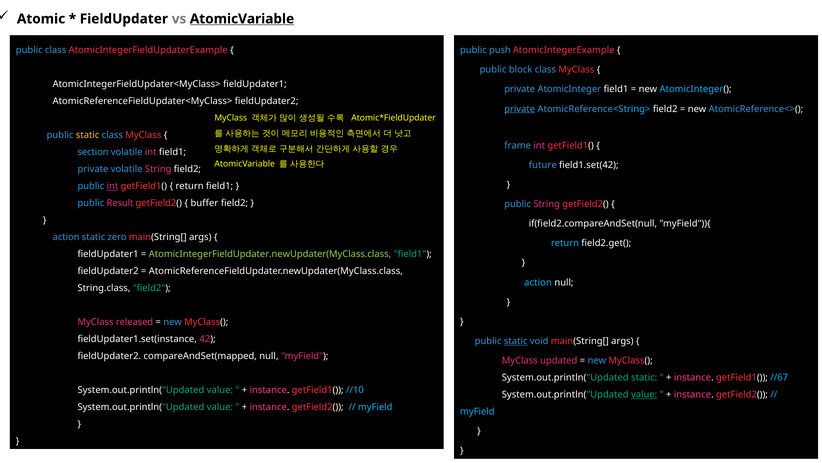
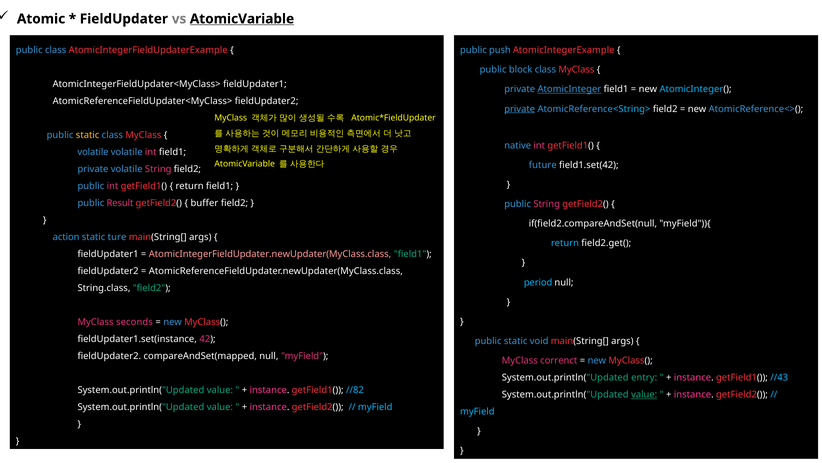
AtomicInteger underline: none -> present (569, 89)
frame: frame -> native (518, 145)
section: section -> volatile (93, 152)
int underline: present -> none (113, 186)
zero: zero -> ture (117, 237)
AtomicIntegerFieldUpdater.newUpdater(MyClass.class colour: light green -> pink (270, 254)
action: action -> period (538, 282)
released: released -> seconds (134, 322)
static underline: present -> none (516, 341)
updated: updated -> correnct (559, 360)
System.out.println("Updated static: static -> entry (644, 377)
//67: //67 -> //43 (779, 377)
//10: //10 -> //82 (355, 389)
